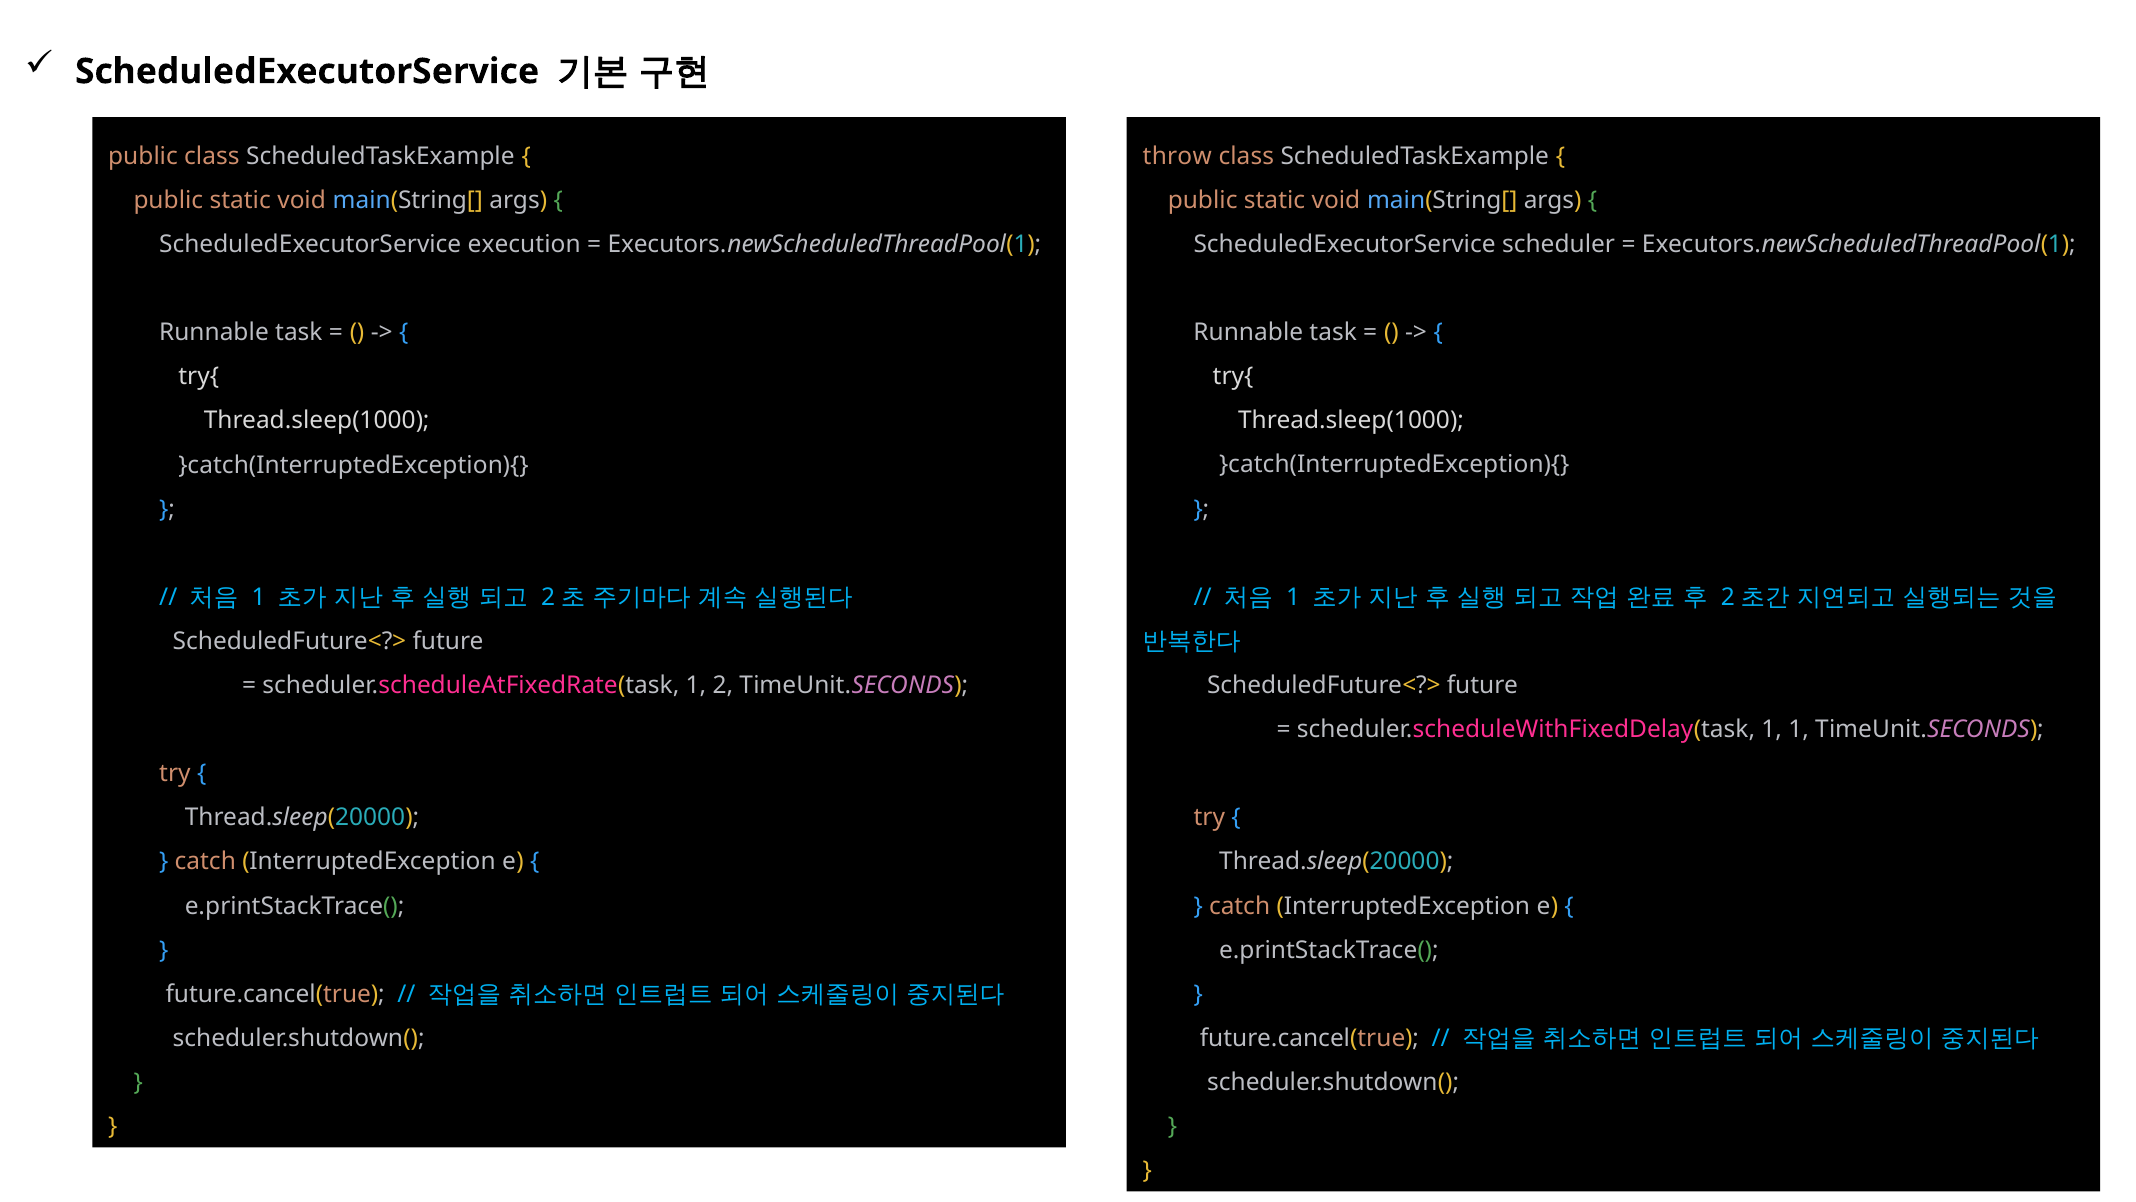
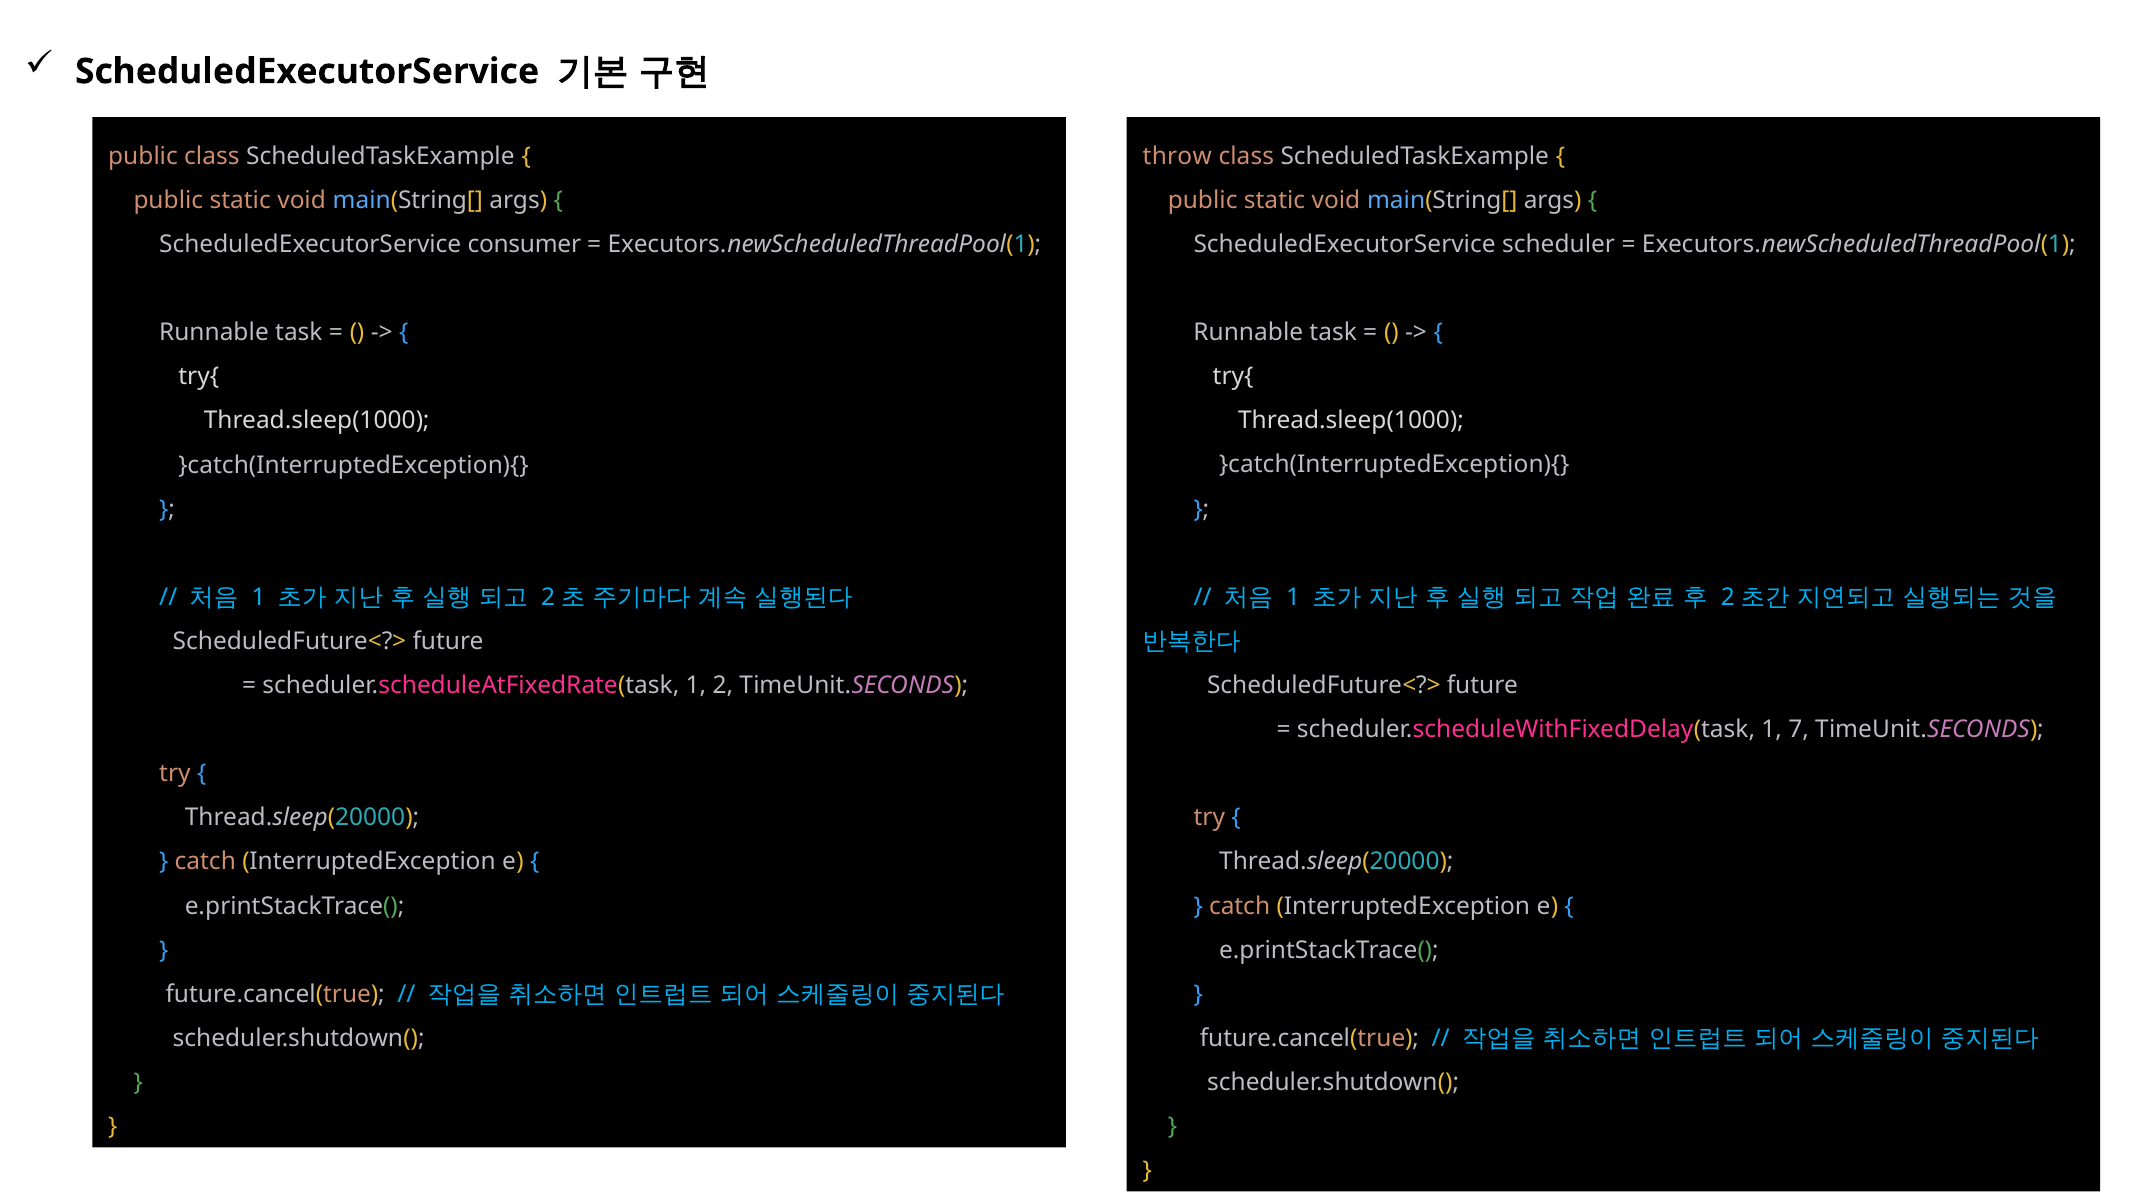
execution: execution -> consumer (524, 244)
1 1: 1 -> 7 (1799, 729)
